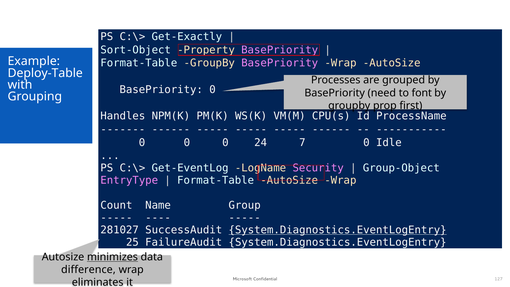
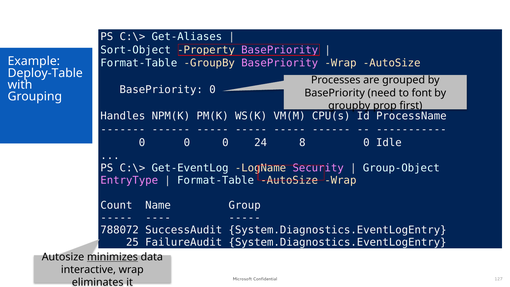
Get-Exactly: Get-Exactly -> Get-Aliases (187, 37)
7: 7 -> 8 (302, 142)
281027: 281027 -> 788072 (120, 230)
System.Diagnostics.EventLogEntry underline: present -> none (338, 230)
difference: difference -> interactive (88, 270)
